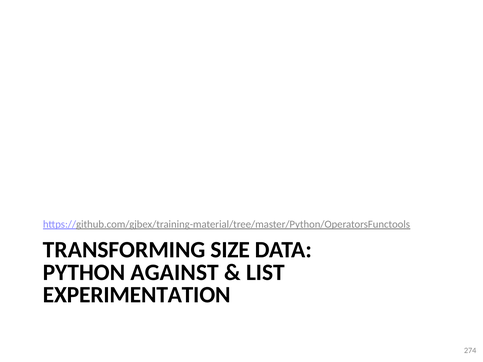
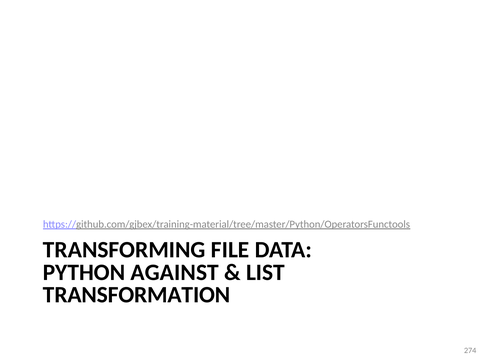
SIZE: SIZE -> FILE (230, 250)
EXPERIMENTATION: EXPERIMENTATION -> TRANSFORMATION (137, 295)
